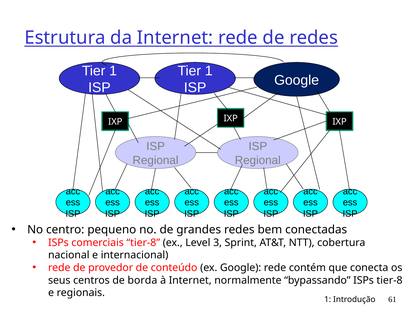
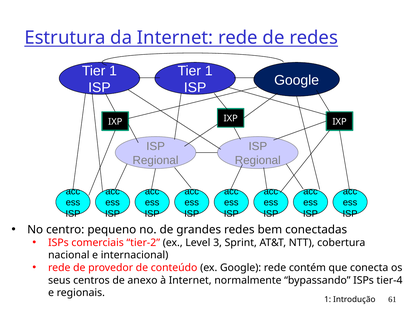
comerciais tier-8: tier-8 -> tier-2 (143, 243)
borda: borda -> anexo (142, 281)
ISPs tier-8: tier-8 -> tier-4 (390, 281)
